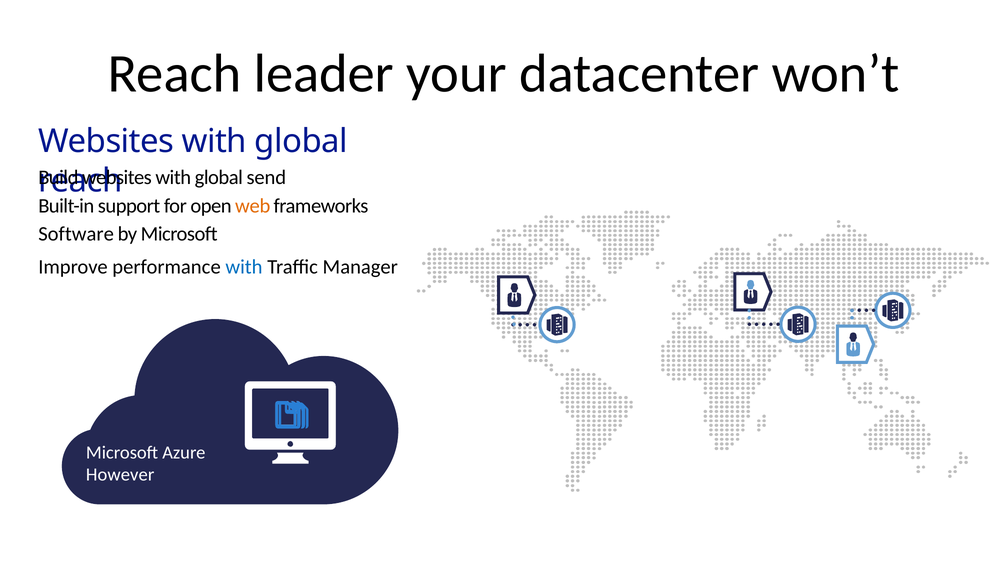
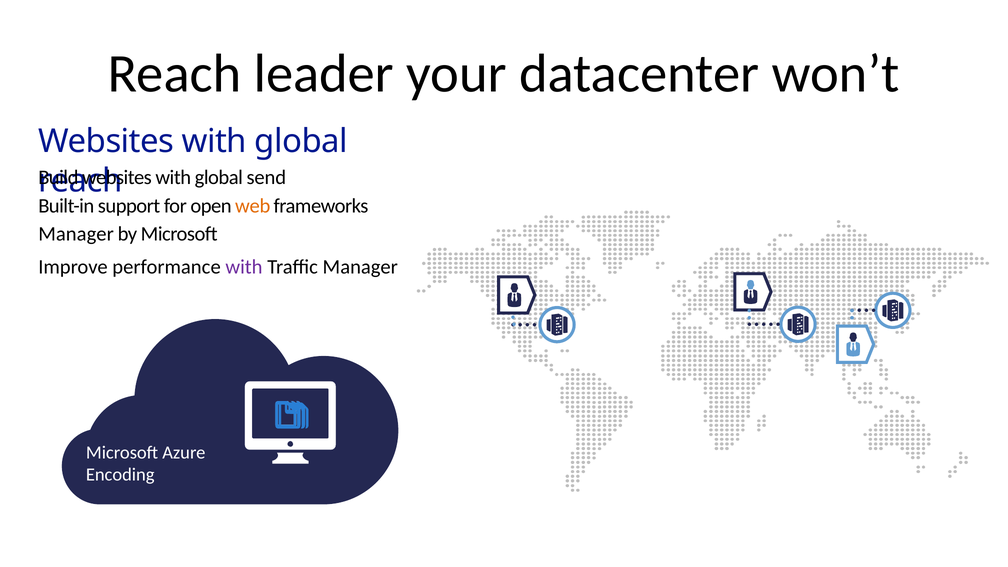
Software: Software -> Manager (76, 234)
with colour: blue -> purple (244, 267)
However: However -> Encoding (120, 475)
